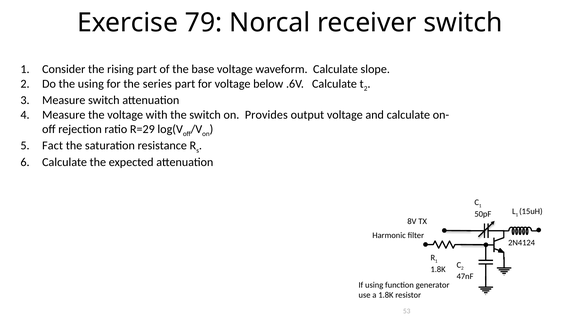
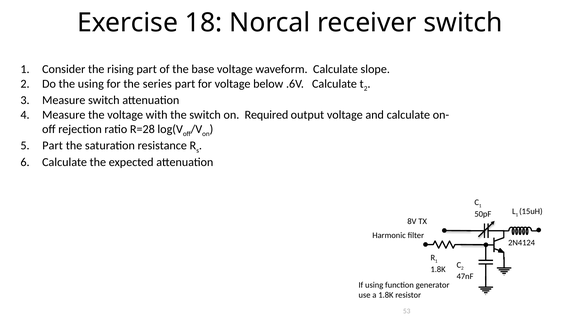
79: 79 -> 18 (204, 23)
Provides: Provides -> Required (266, 115)
R=29: R=29 -> R=28 (142, 129)
Fact: Fact -> Part (53, 146)
